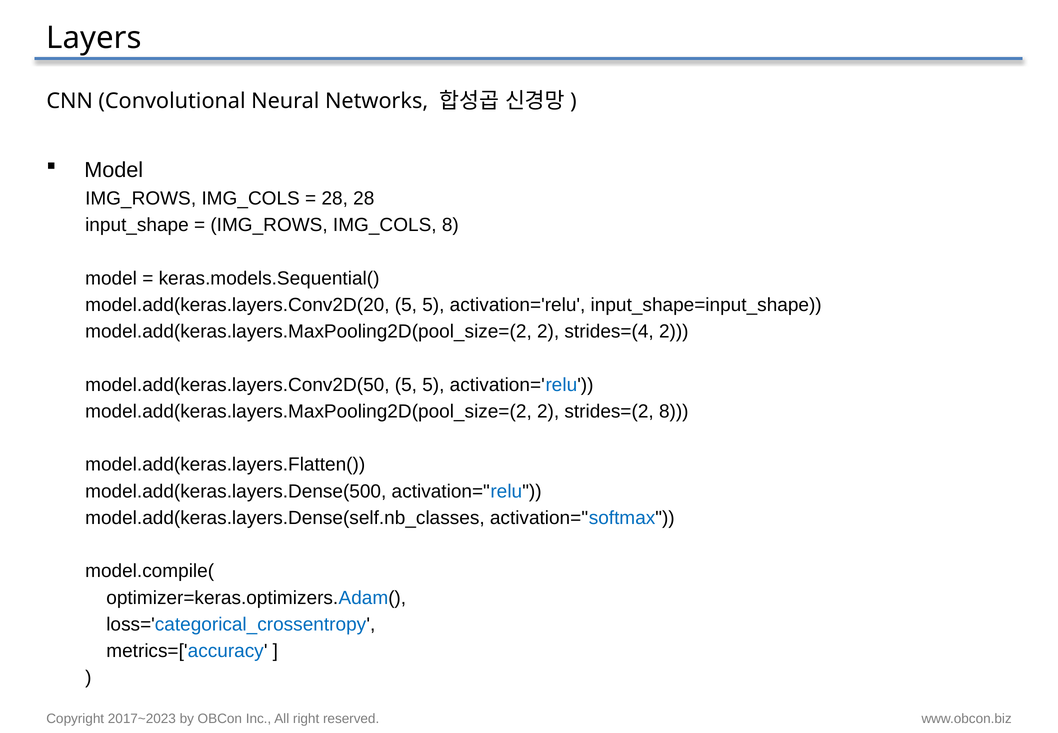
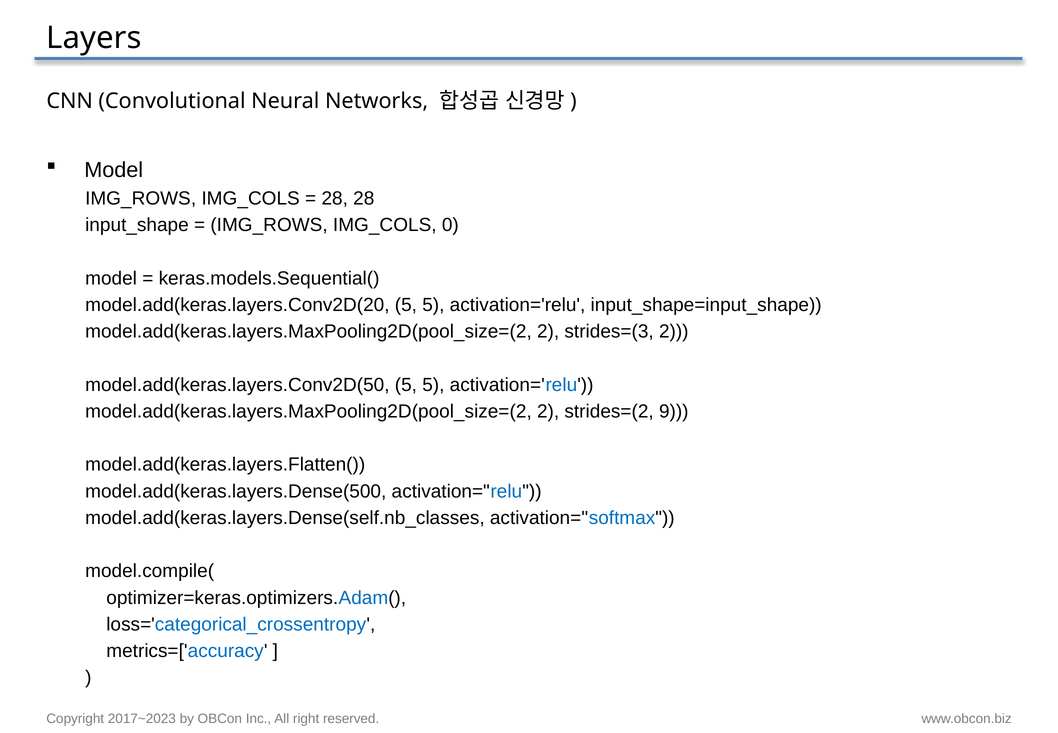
IMG_COLS 8: 8 -> 0 (450, 225)
strides=(4: strides=(4 -> strides=(3 (609, 331)
strides=(2 8: 8 -> 9 (674, 411)
